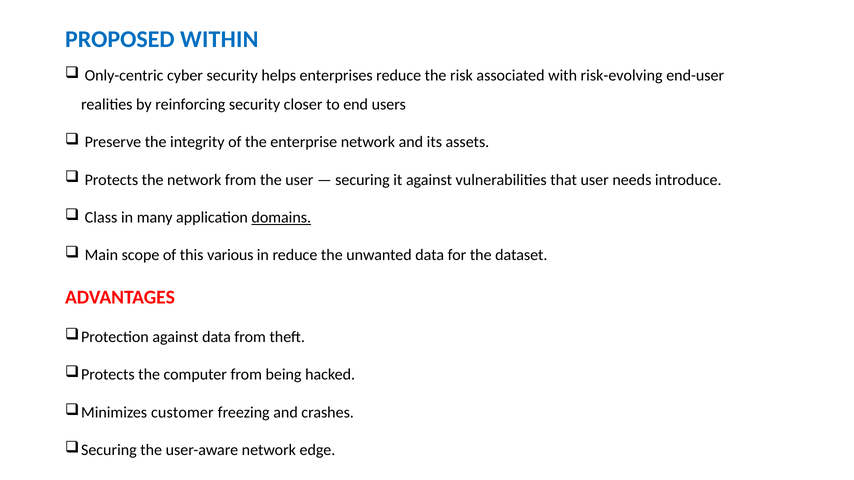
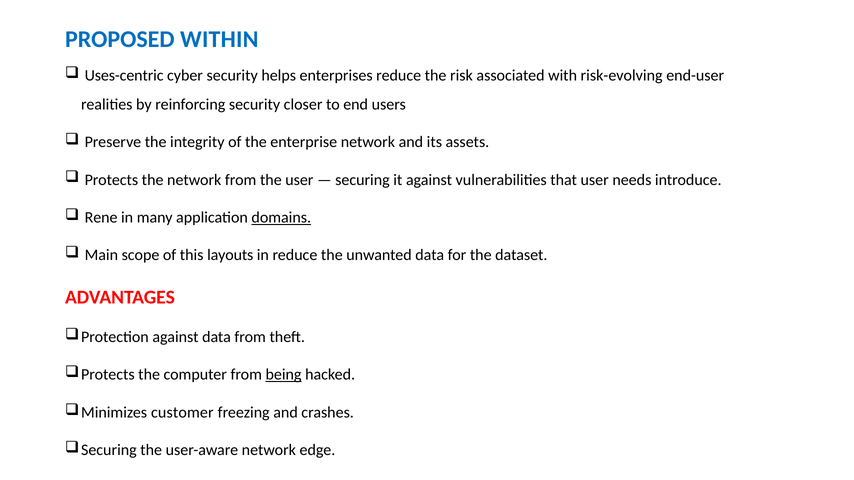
Only-centric: Only-centric -> Uses-centric (124, 76)
Class: Class -> Rene (101, 218)
various: various -> layouts (230, 255)
being underline: none -> present (284, 375)
